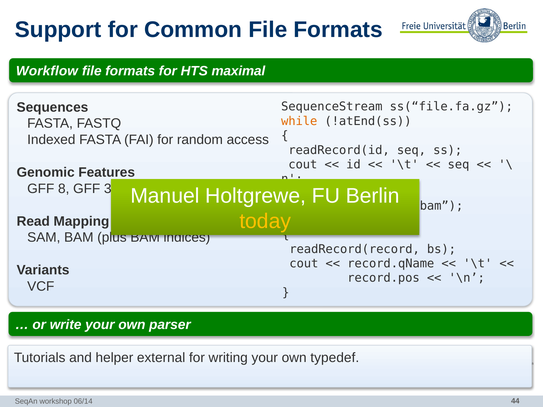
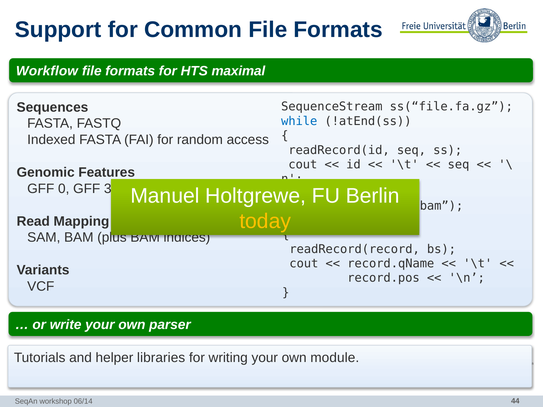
while colour: orange -> blue (299, 121)
8: 8 -> 0 (64, 189)
external: external -> libraries (161, 358)
typedef: typedef -> module (335, 358)
